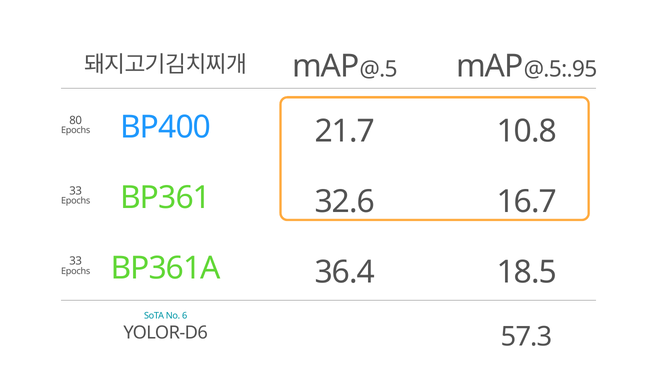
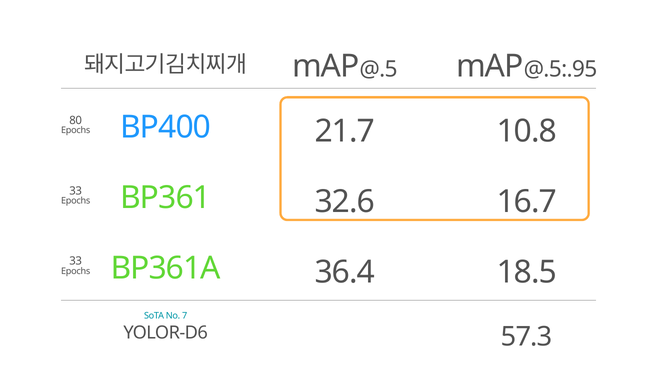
6: 6 -> 7 (185, 316)
